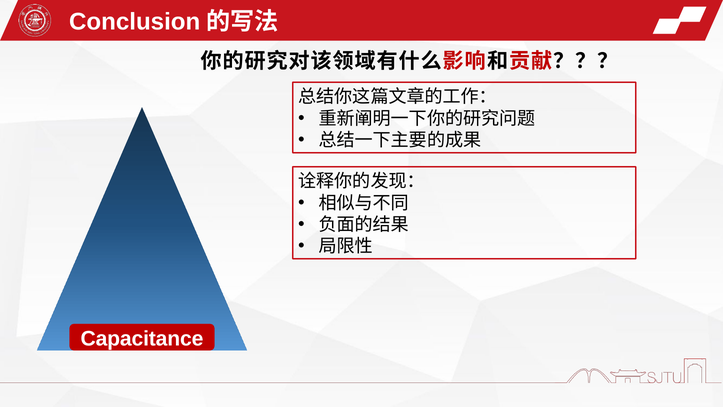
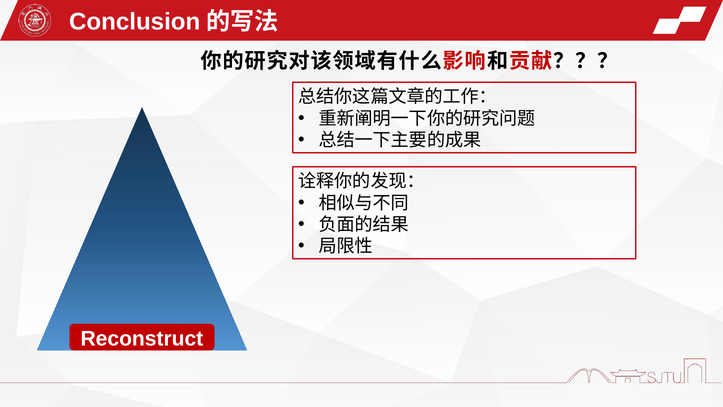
Capacitance: Capacitance -> Reconstruct (142, 338)
